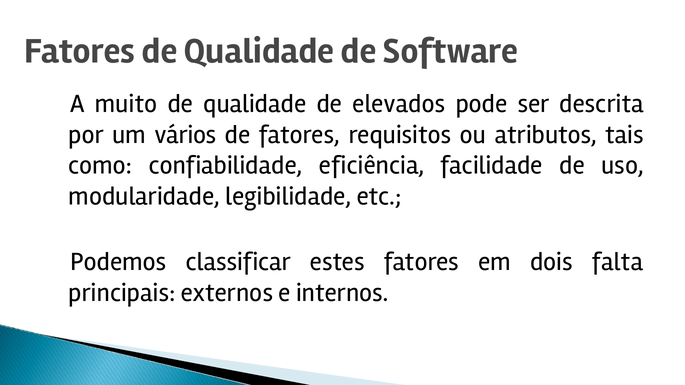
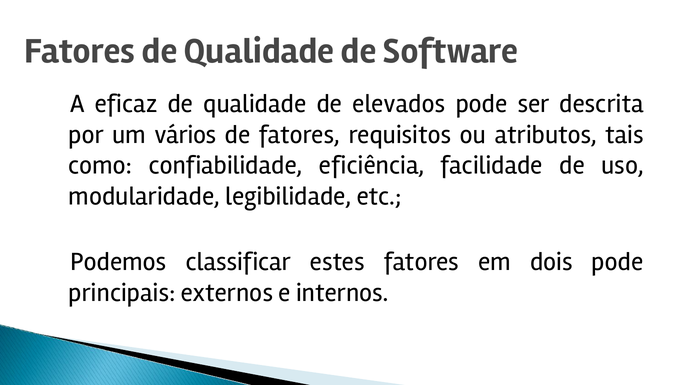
muito: muito -> eficaz (126, 104)
dois falta: falta -> pode (618, 262)
